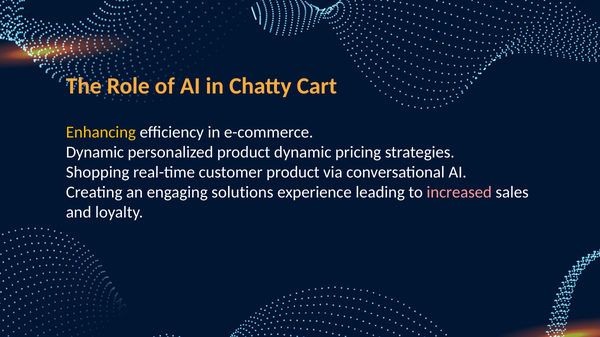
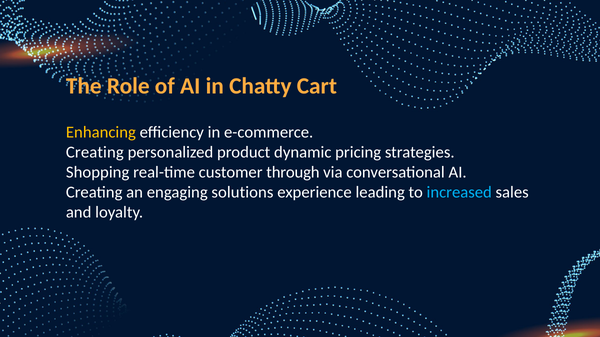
Dynamic: Dynamic -> Creating (95, 152)
customer product: product -> through (293, 172)
increased colour: pink -> light blue (459, 192)
